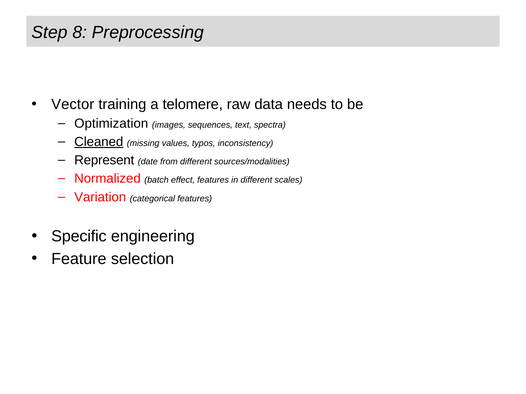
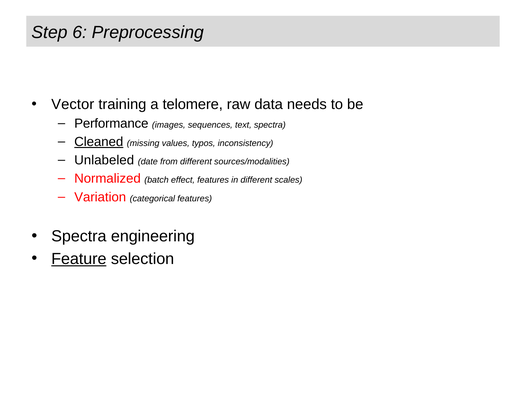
8: 8 -> 6 (80, 32)
Optimization: Optimization -> Performance (111, 124)
Represent: Represent -> Unlabeled (104, 160)
Specific: Specific -> Spectra (79, 237)
Feature underline: none -> present (79, 259)
